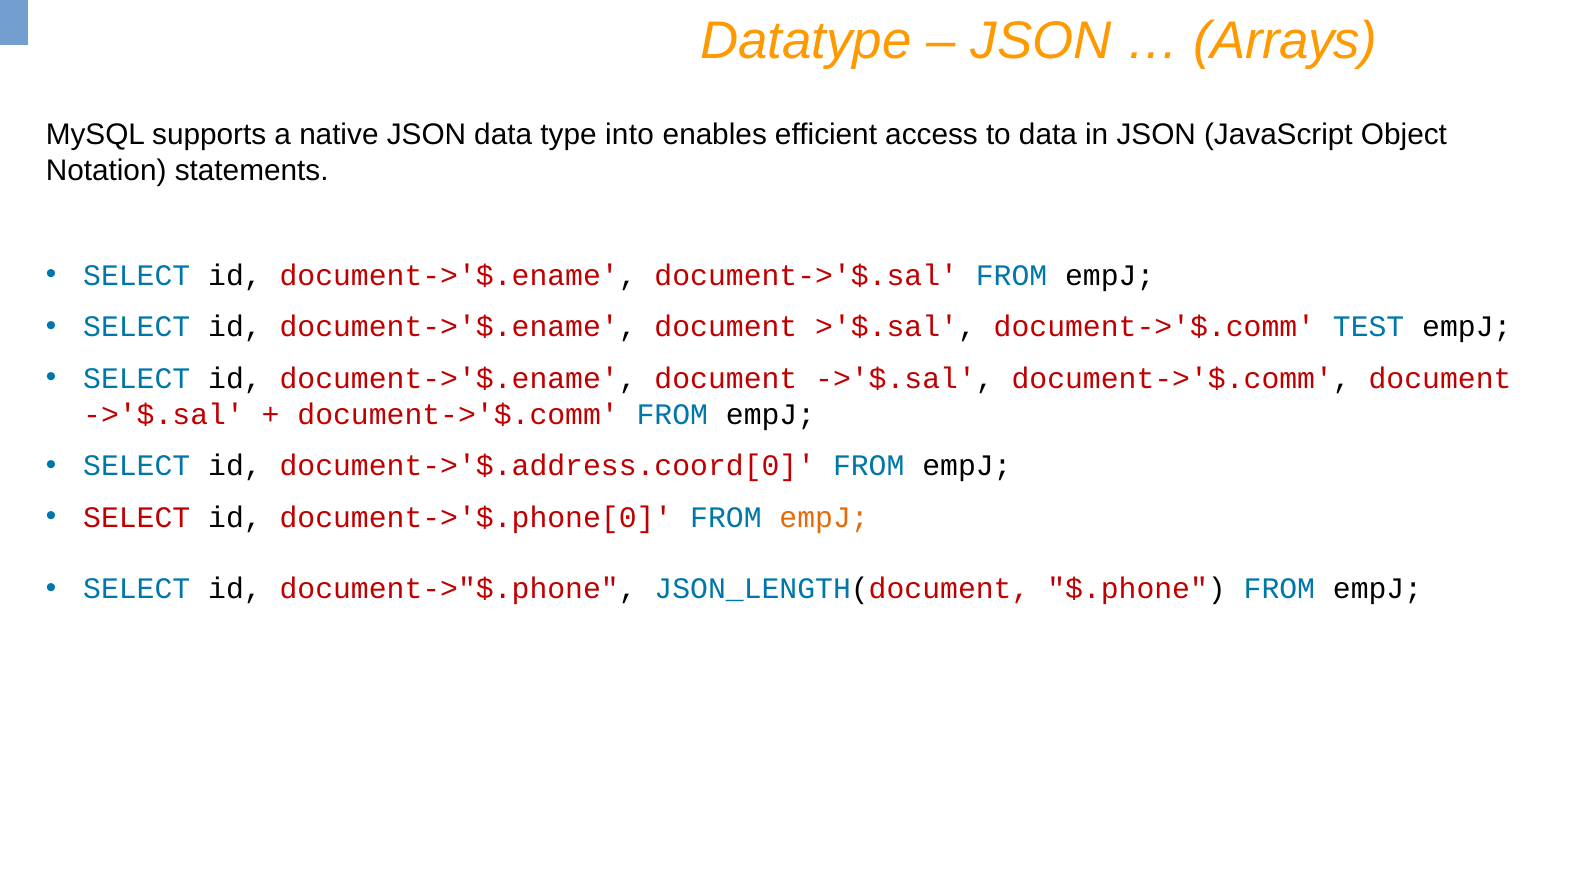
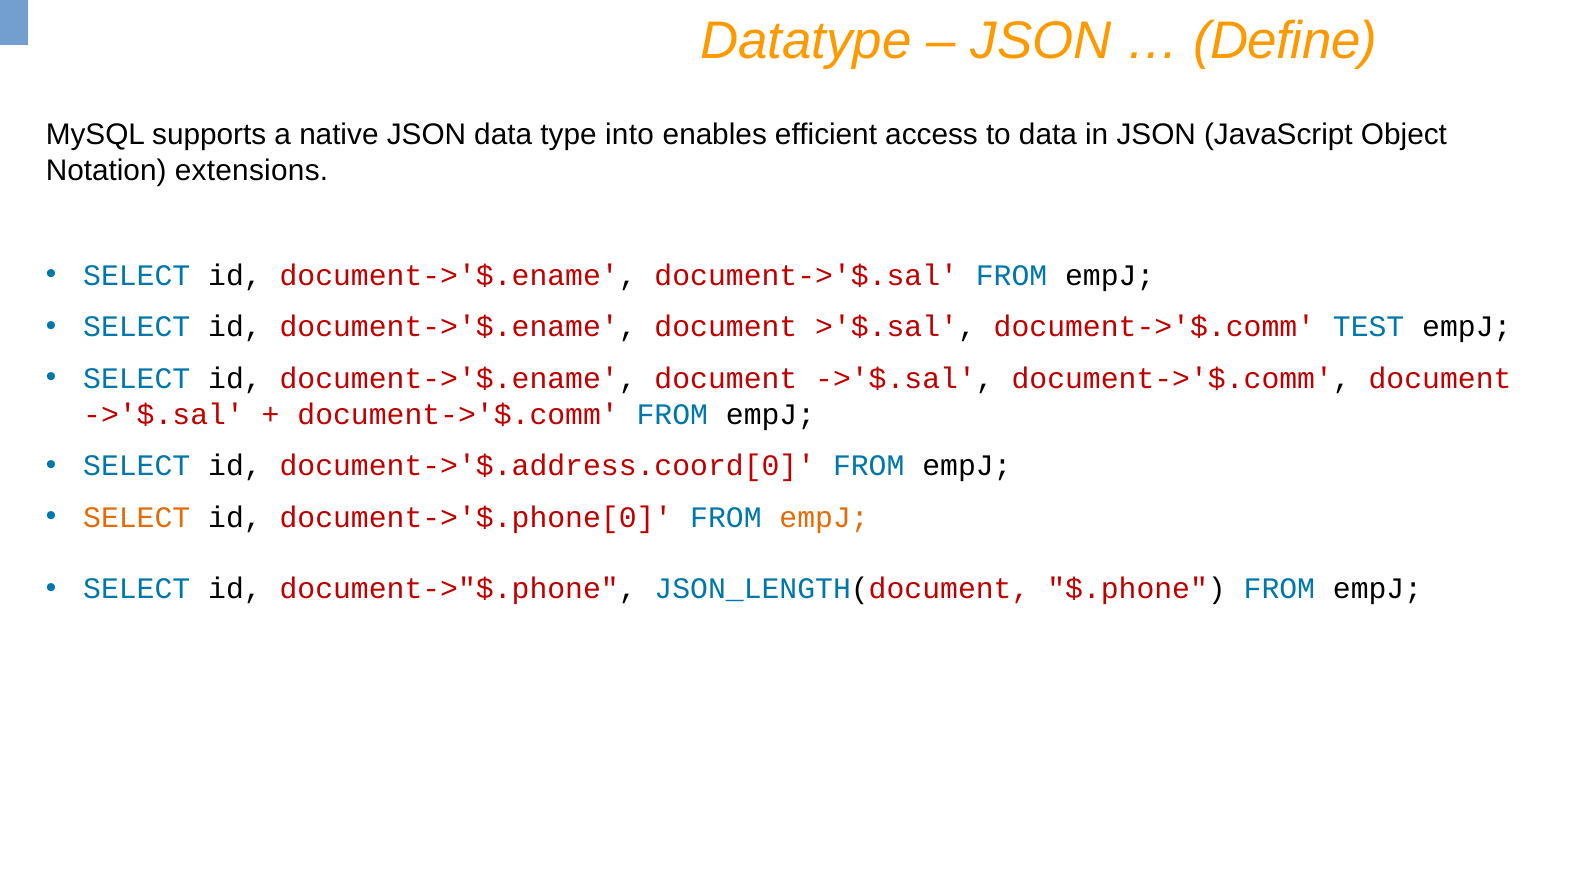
Arrays: Arrays -> Define (1285, 41)
statements: statements -> extensions (252, 171)
SELECT colour: red -> orange (137, 517)
